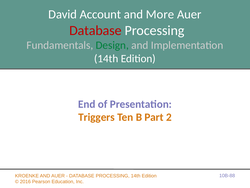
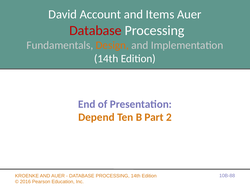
More: More -> Items (160, 14)
Design colour: green -> orange (112, 45)
Triggers: Triggers -> Depend (96, 117)
